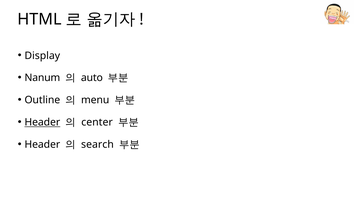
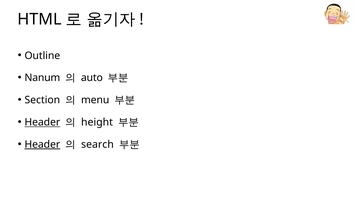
Display: Display -> Outline (42, 56)
Outline: Outline -> Section (42, 100)
center: center -> height (97, 122)
Header underline: none -> present (42, 145)
